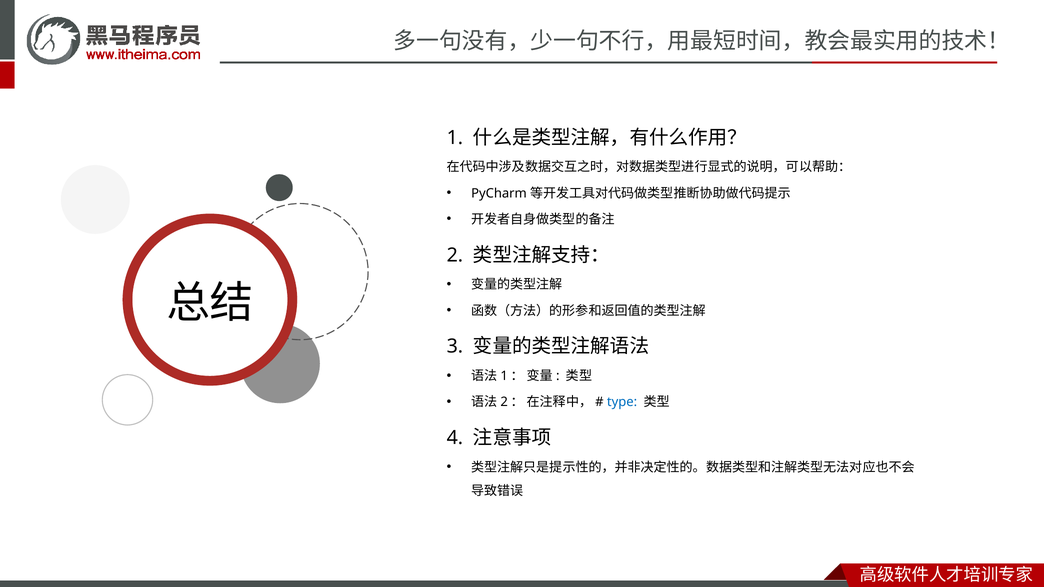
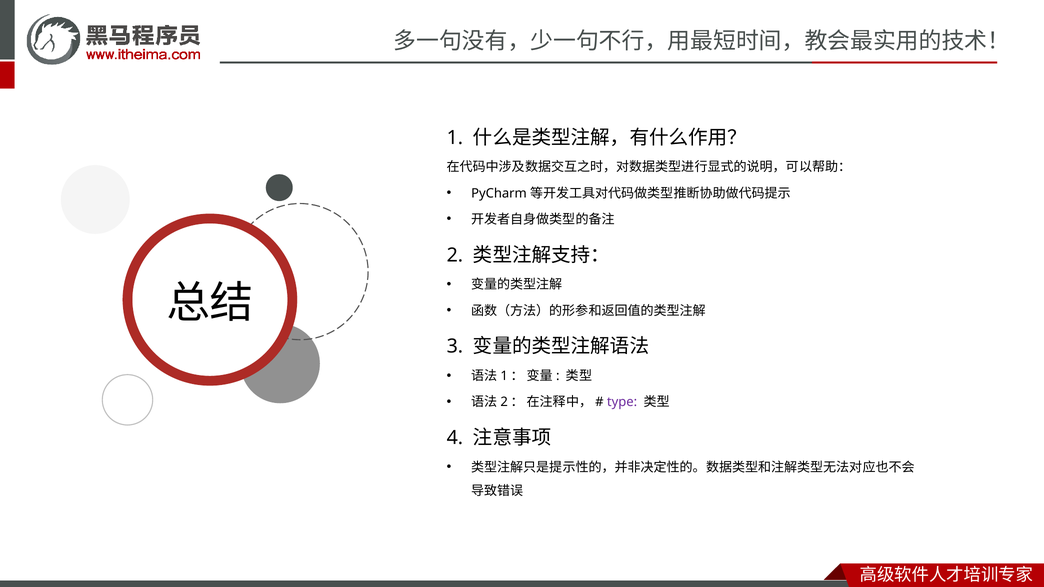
type colour: blue -> purple (622, 402)
